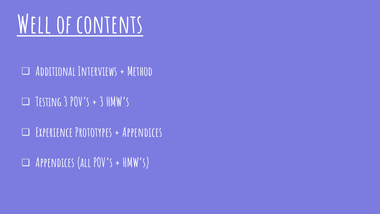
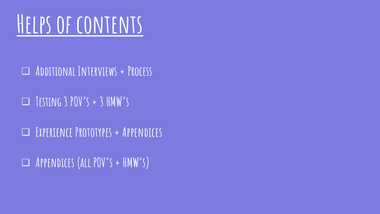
Well: Well -> Helps (34, 25)
Method: Method -> Process (140, 72)
